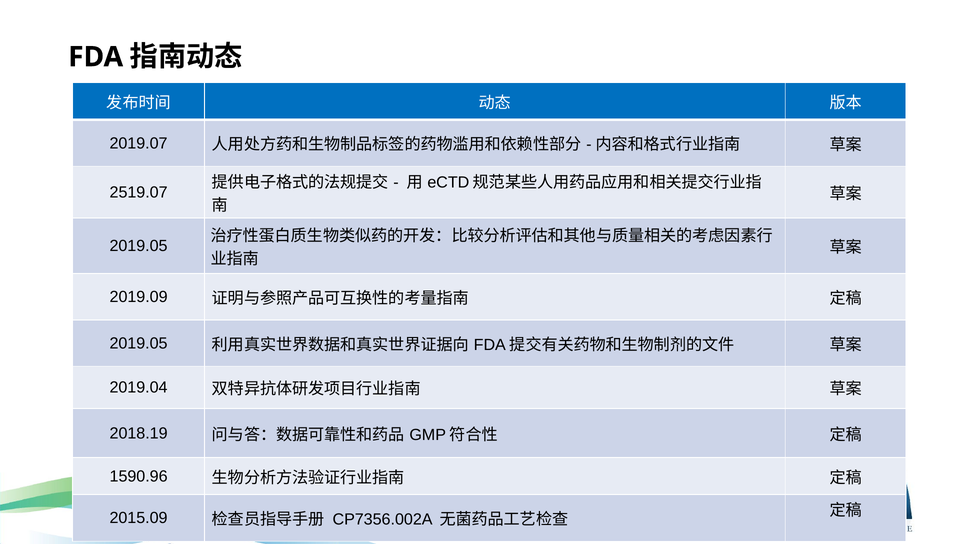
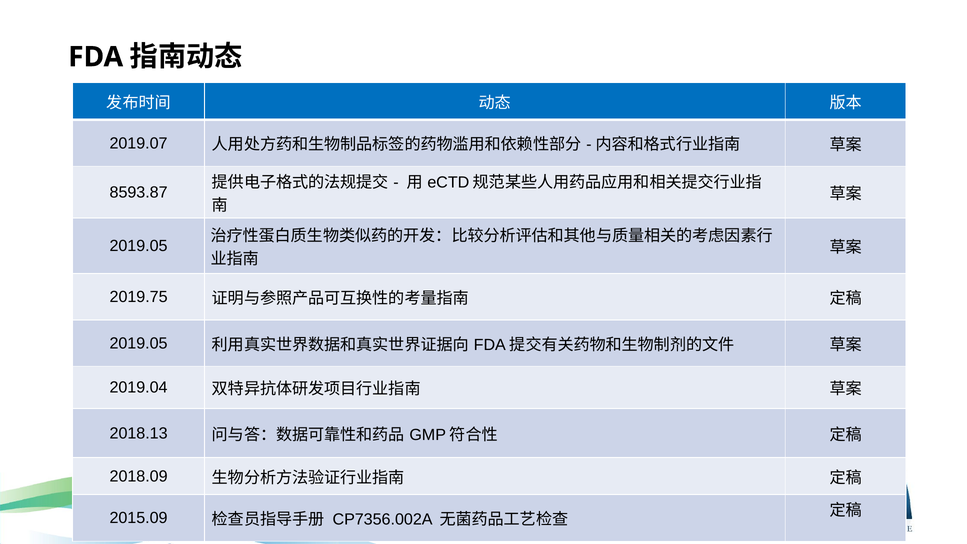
2519.07: 2519.07 -> 8593.87 (139, 192)
2019.09: 2019.09 -> 2019.75 (139, 297)
2018.19: 2018.19 -> 2018.13 (139, 433)
1590.96: 1590.96 -> 2018.09 (139, 476)
